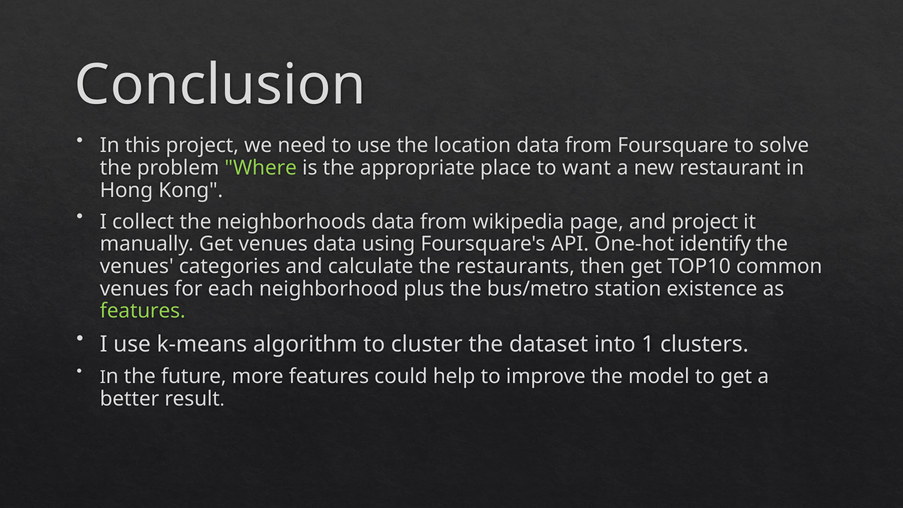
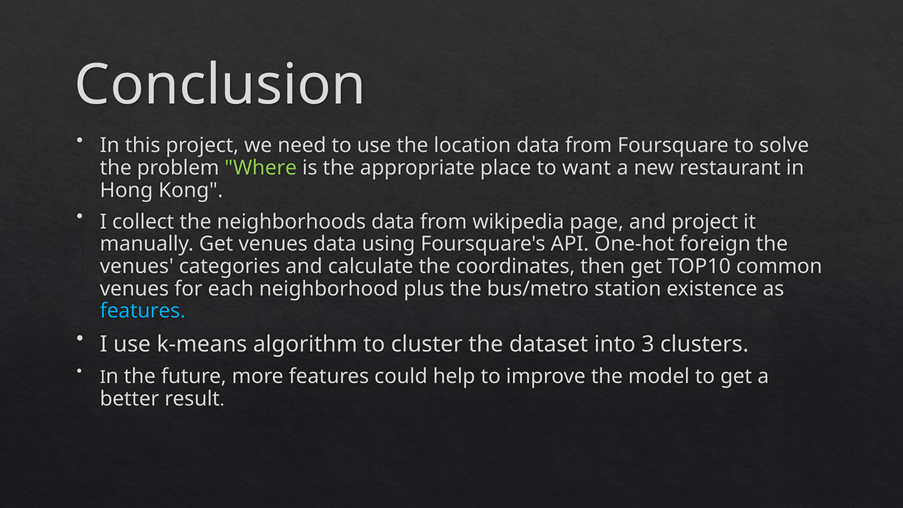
identify: identify -> foreign (715, 244)
restaurants: restaurants -> coordinates (515, 266)
features colour: light green -> light blue (143, 311)
1: 1 -> 3 (648, 344)
